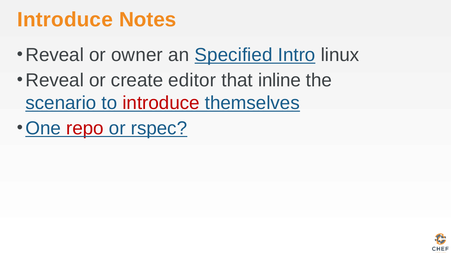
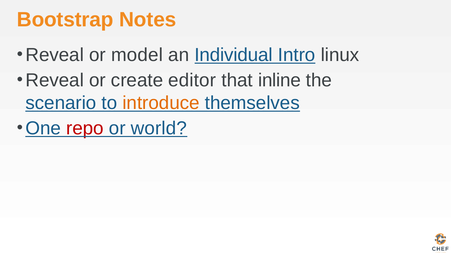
Introduce: Introduce -> Bootstrap (65, 19)
owner: owner -> model (137, 55)
Specified: Specified -> Individual (234, 55)
introduce colour: red -> orange (161, 103)
rspec: rspec -> world (159, 128)
